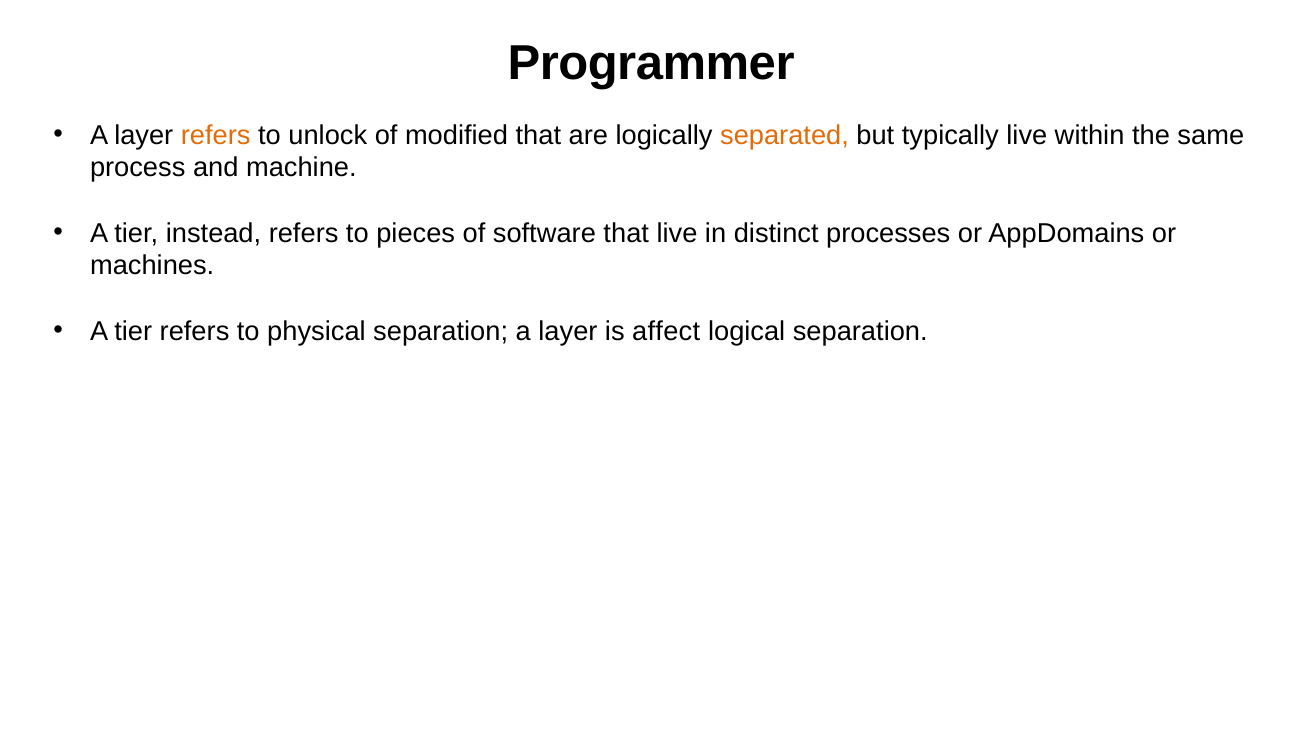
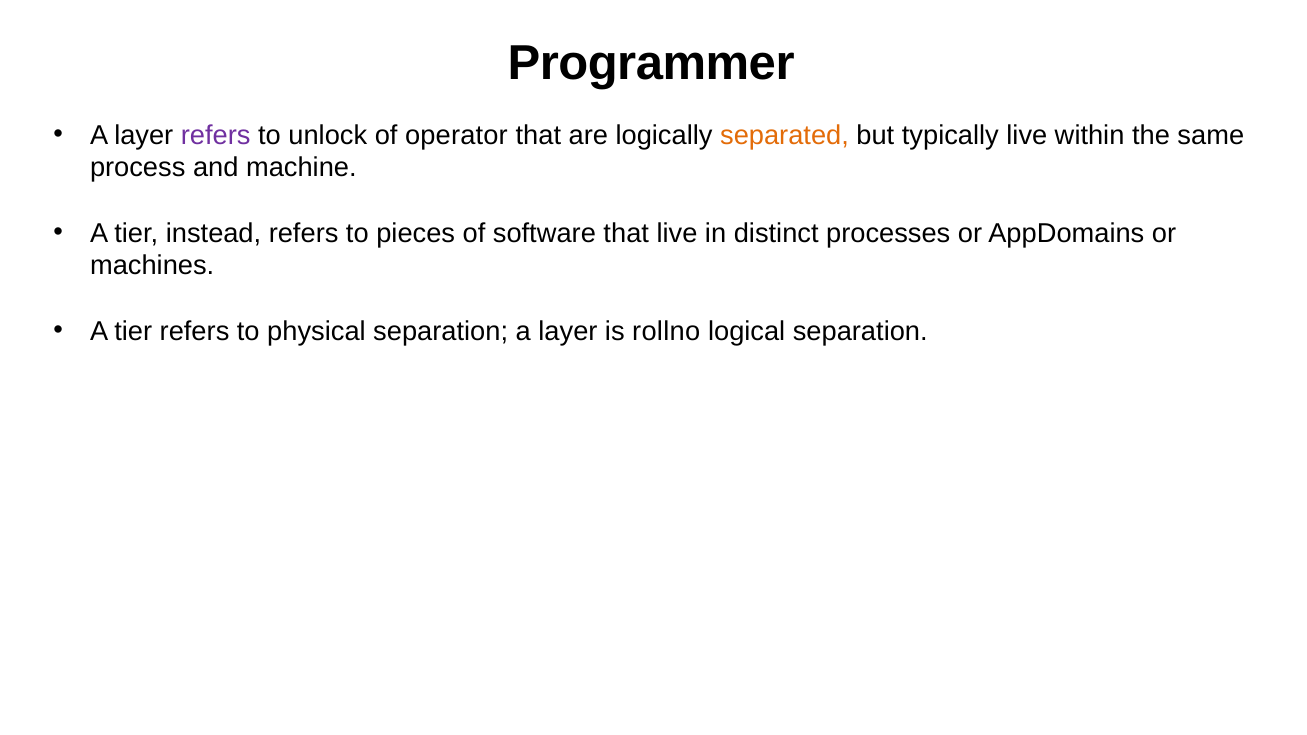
refers colour: orange -> purple (216, 135)
modified: modified -> operator (456, 135)
affect: affect -> rollno (666, 331)
